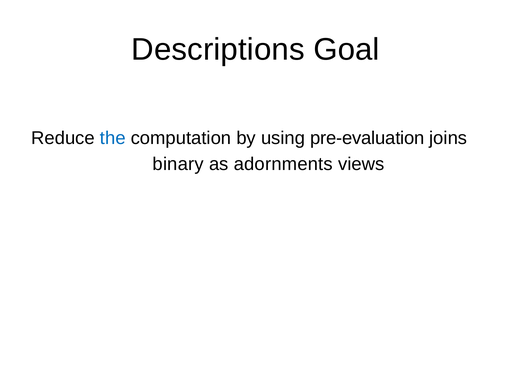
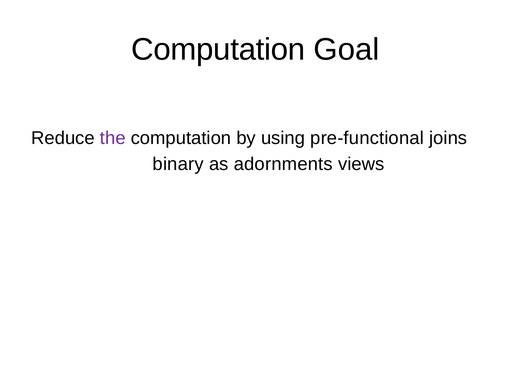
Descriptions: Descriptions -> Computation (218, 49)
the colour: blue -> purple (113, 138)
pre-evaluation: pre-evaluation -> pre-functional (367, 138)
